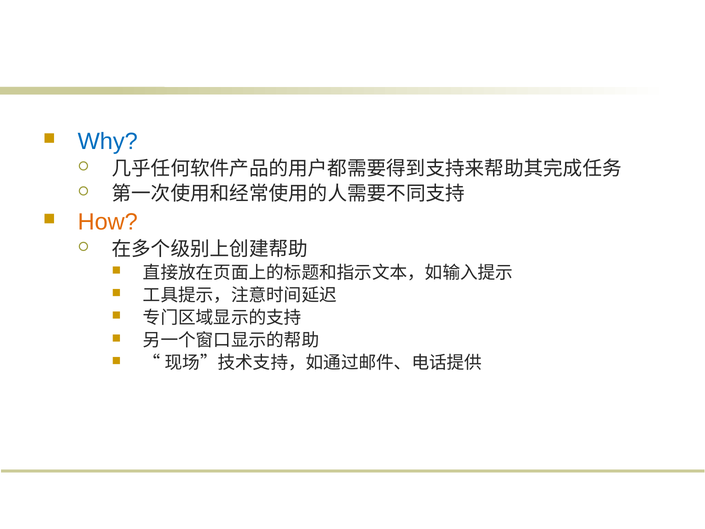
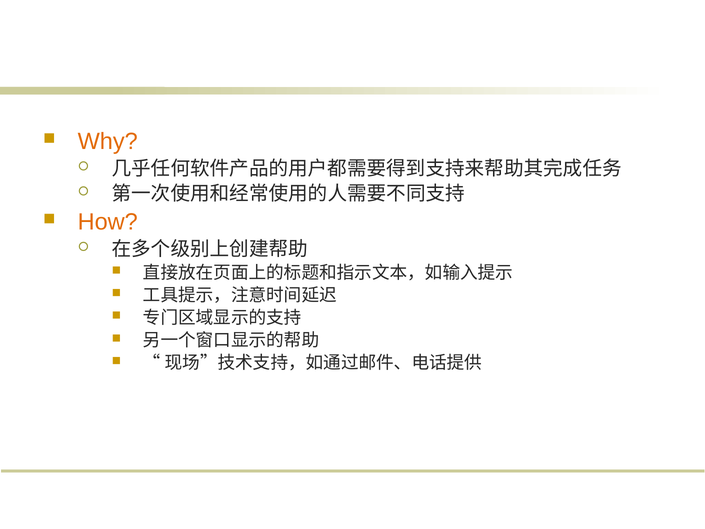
Why colour: blue -> orange (108, 142)
